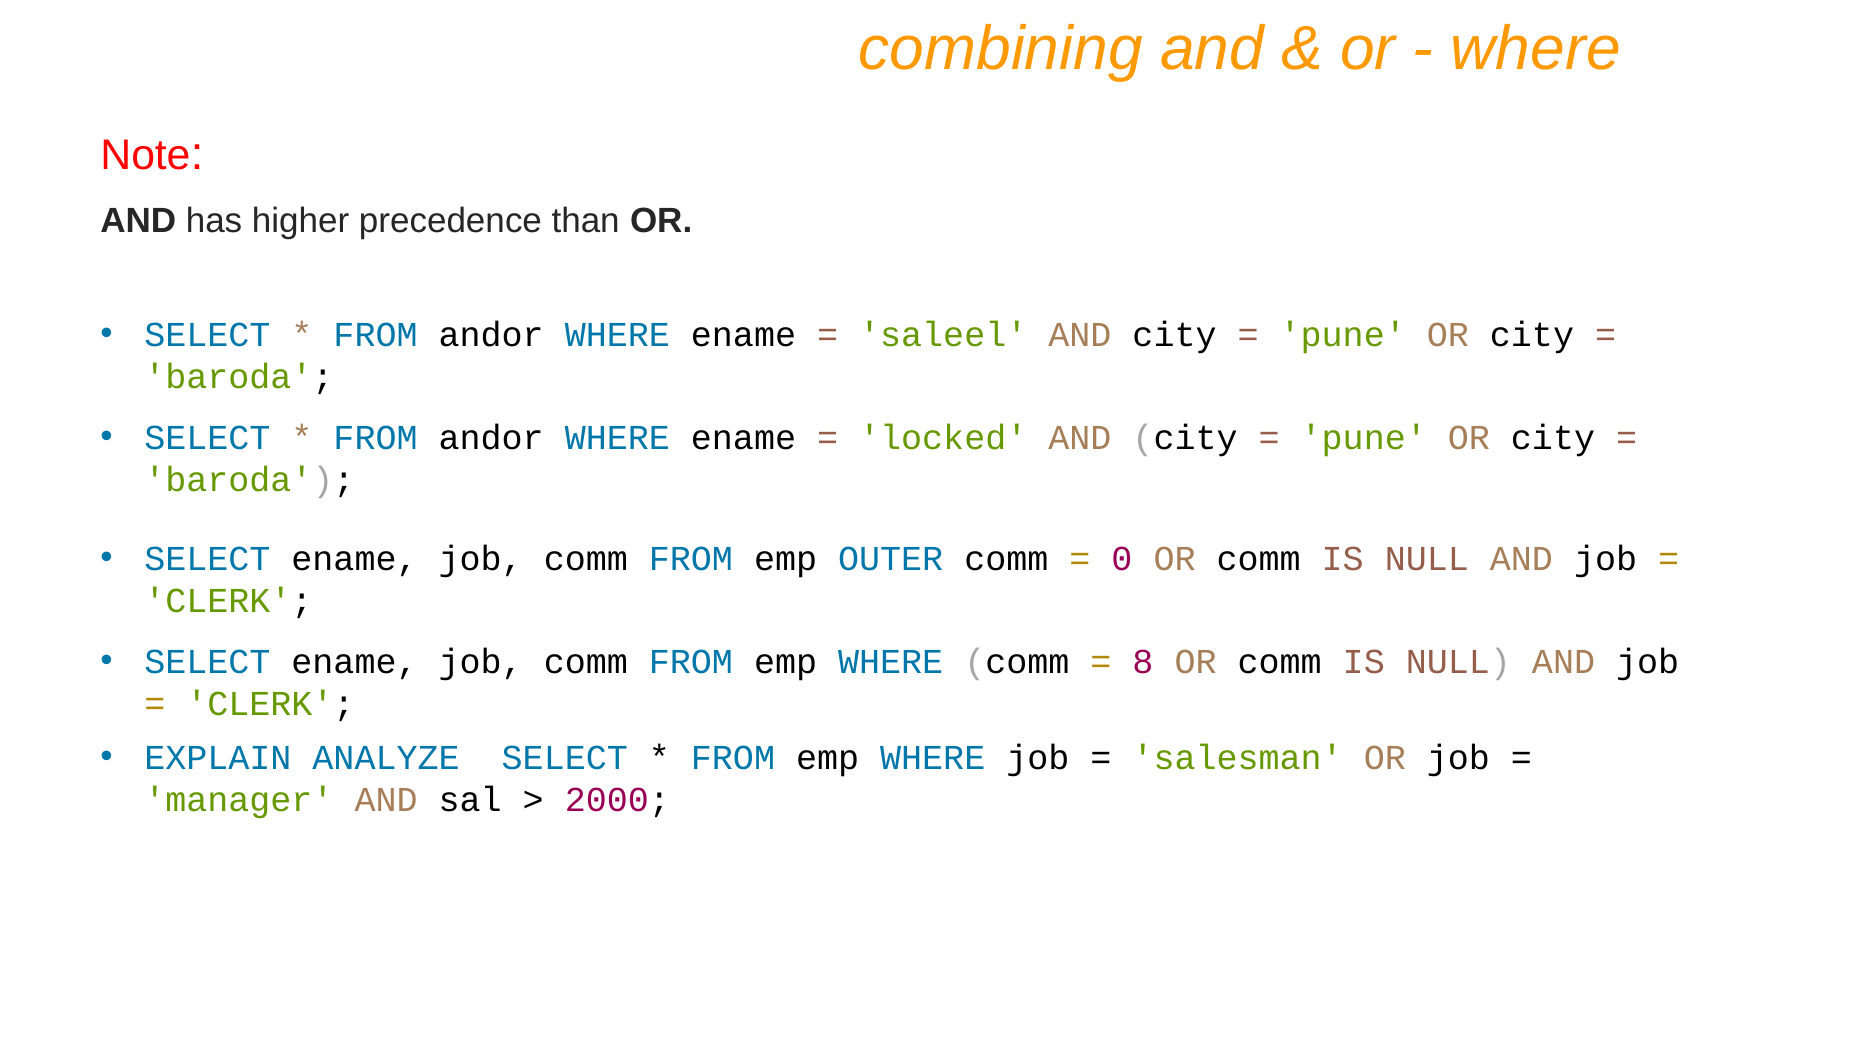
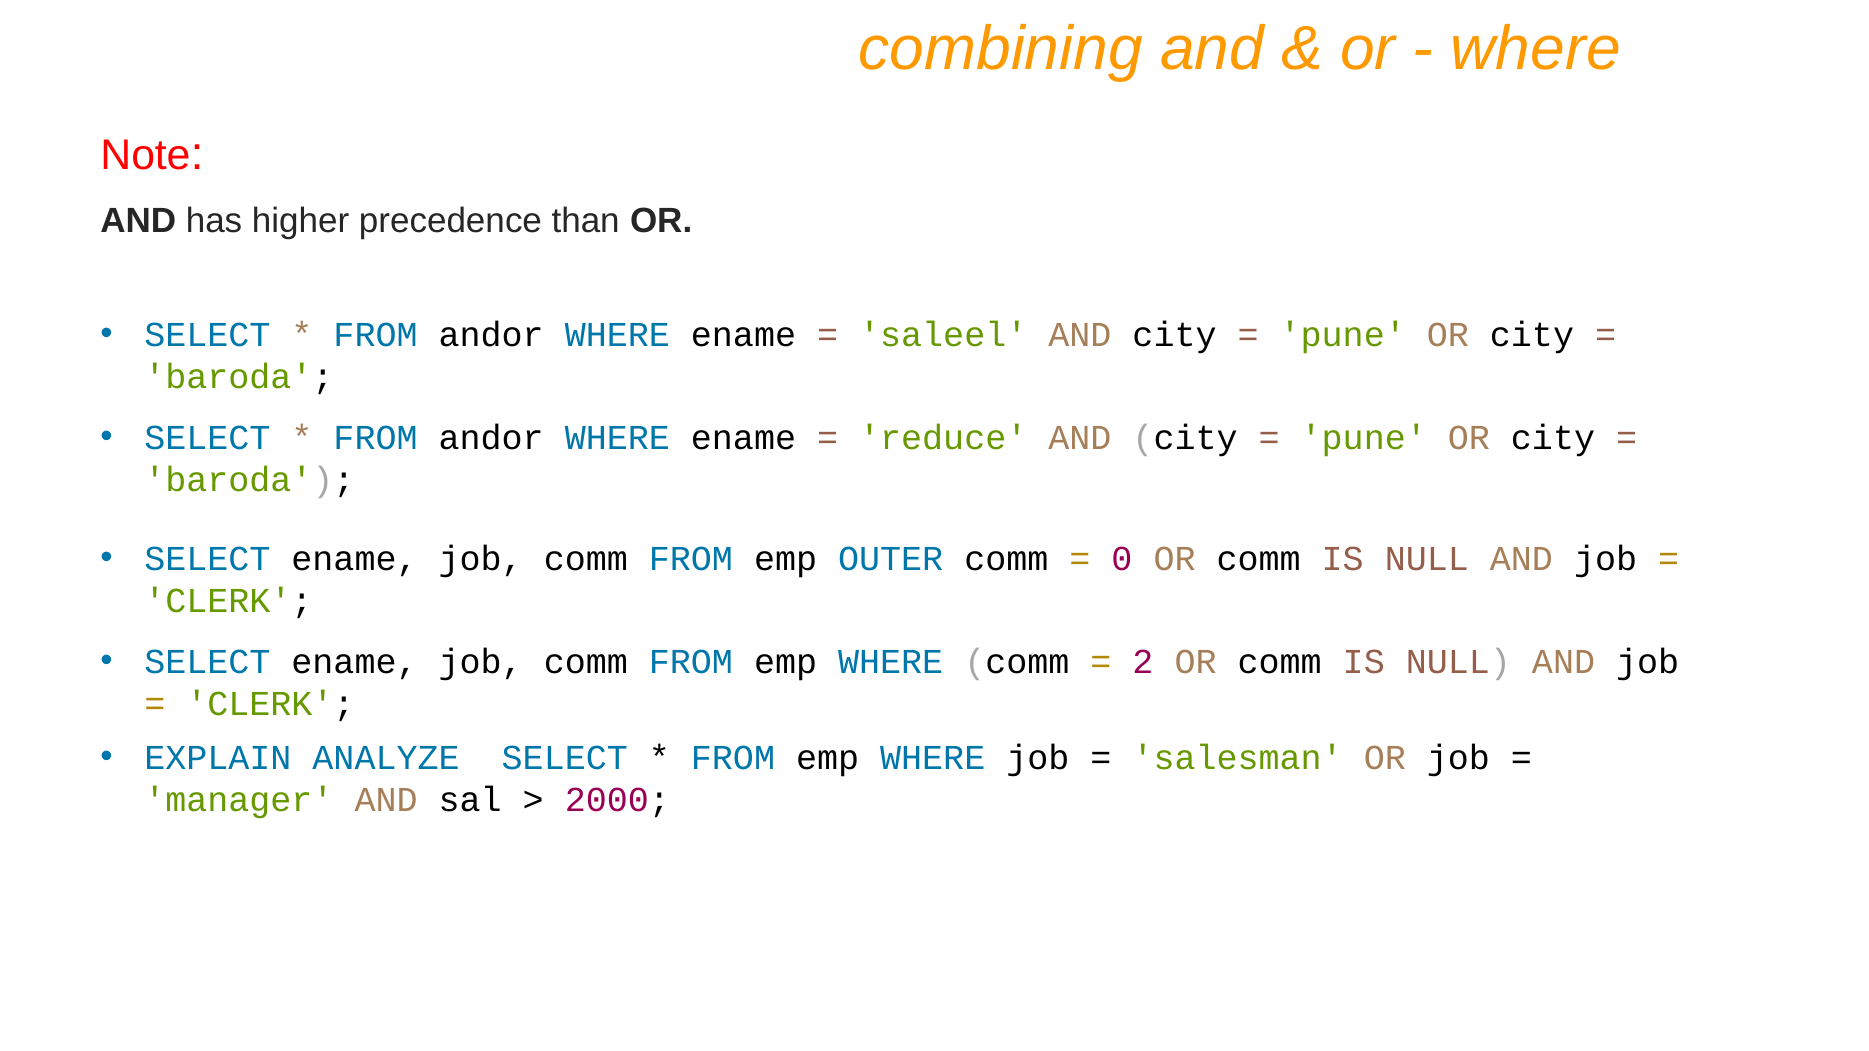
locked: locked -> reduce (943, 438)
8: 8 -> 2 (1143, 662)
